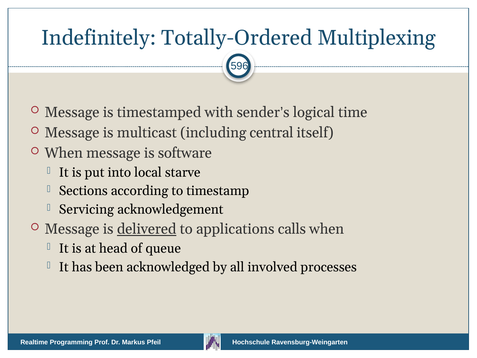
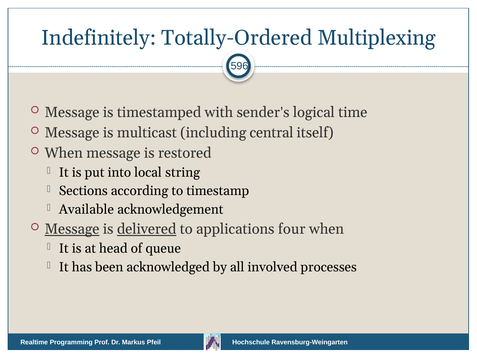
software: software -> restored (185, 153)
starve: starve -> string (183, 172)
Servicing: Servicing -> Available (86, 209)
Message underline: none -> present (72, 229)
calls: calls -> four (292, 229)
